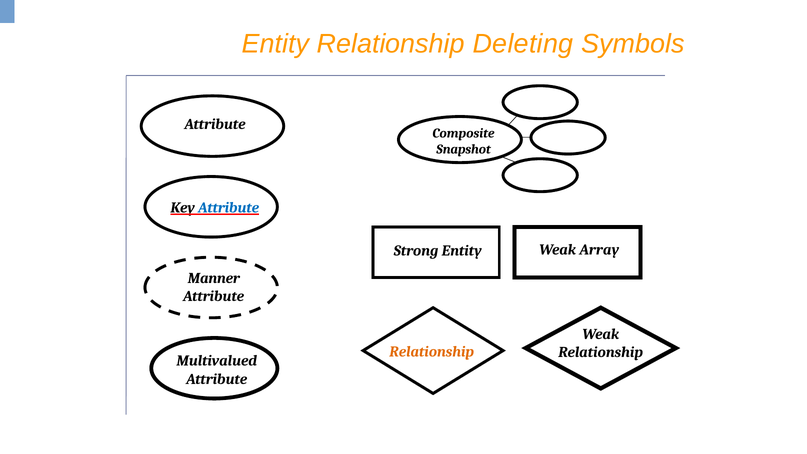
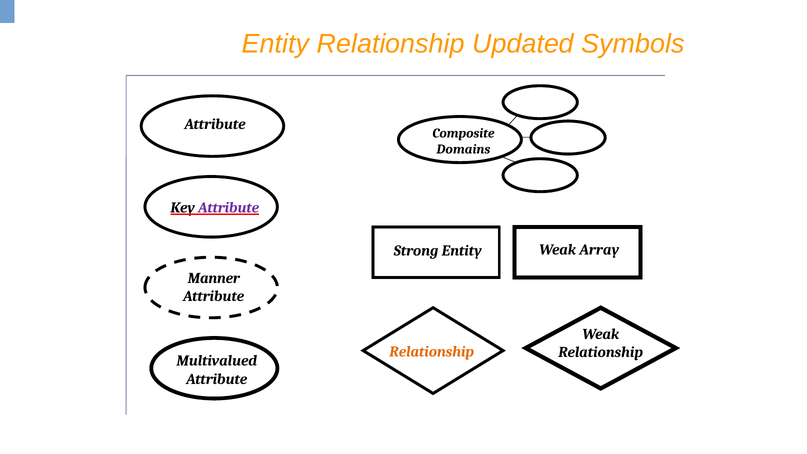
Deleting: Deleting -> Updated (523, 44)
Snapshot: Snapshot -> Domains (463, 149)
Attribute colour: blue -> purple (229, 208)
